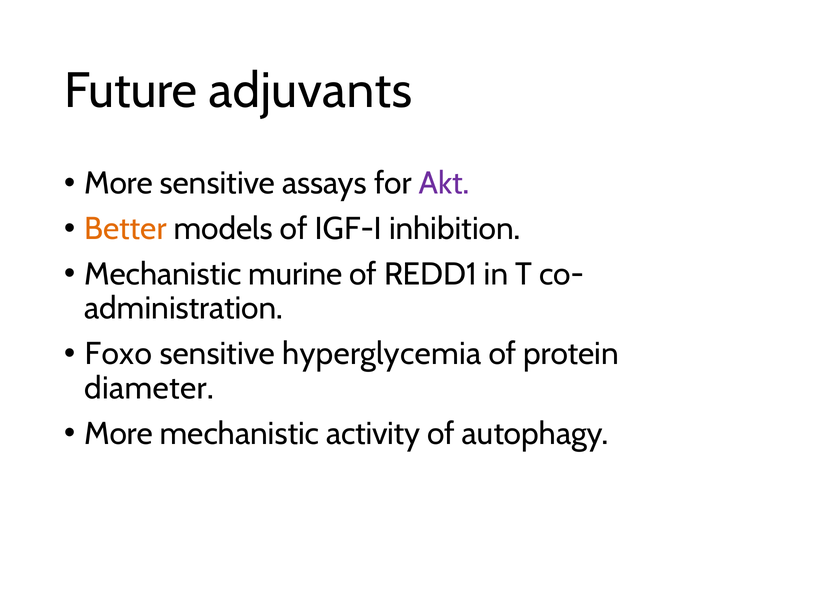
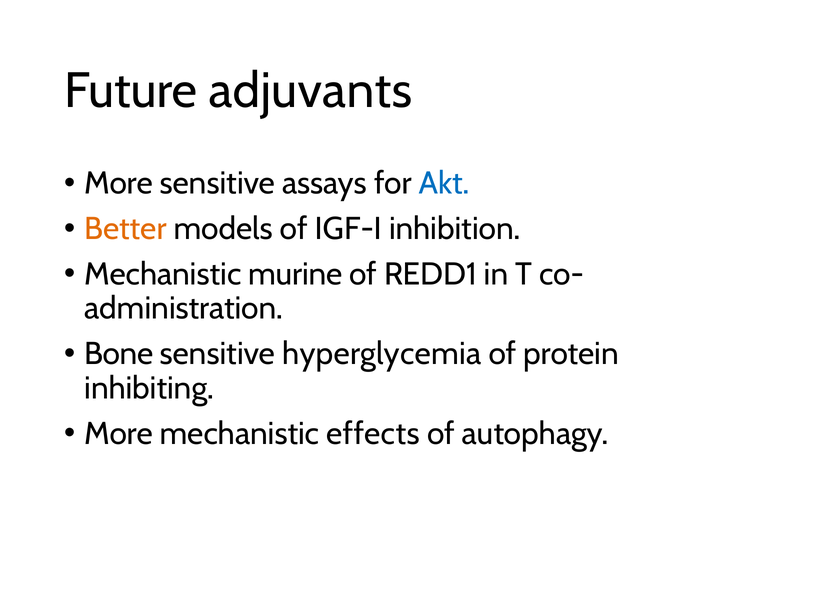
Akt colour: purple -> blue (444, 183)
Foxo: Foxo -> Bone (119, 354)
diameter: diameter -> inhibiting (149, 388)
activity: activity -> effects (373, 433)
